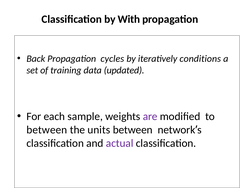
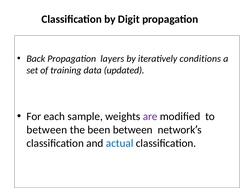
With: With -> Digit (129, 19)
cycles: cycles -> layers (112, 58)
units: units -> been (99, 129)
actual colour: purple -> blue (120, 143)
